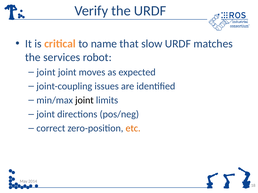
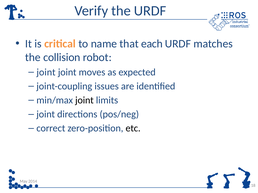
slow: slow -> each (152, 44)
services: services -> collision (62, 58)
etc colour: orange -> black (133, 129)
